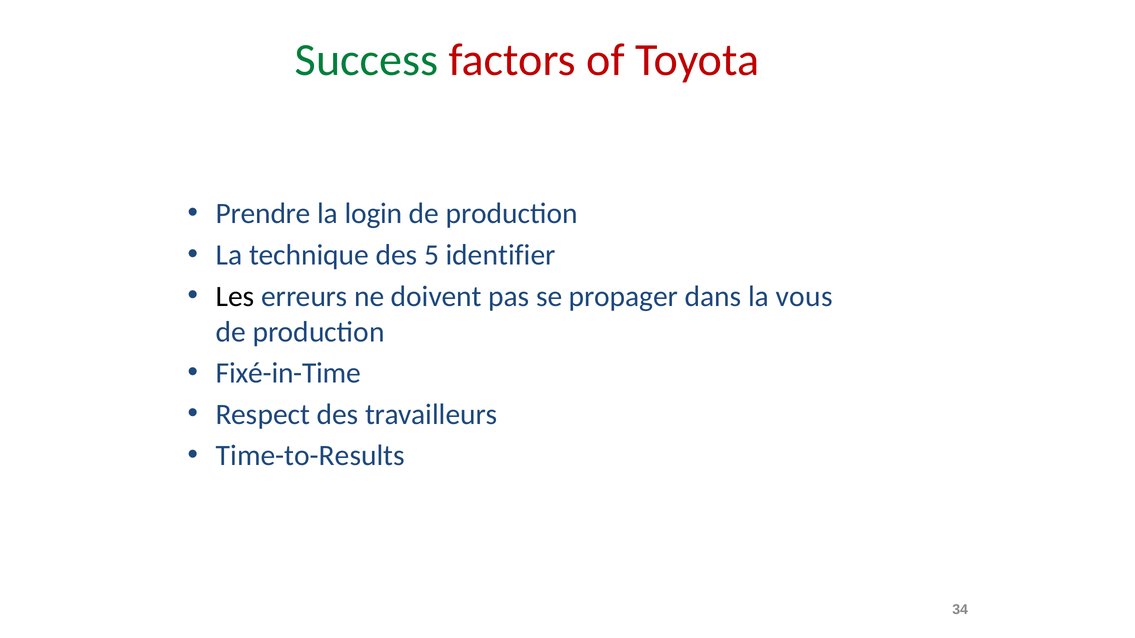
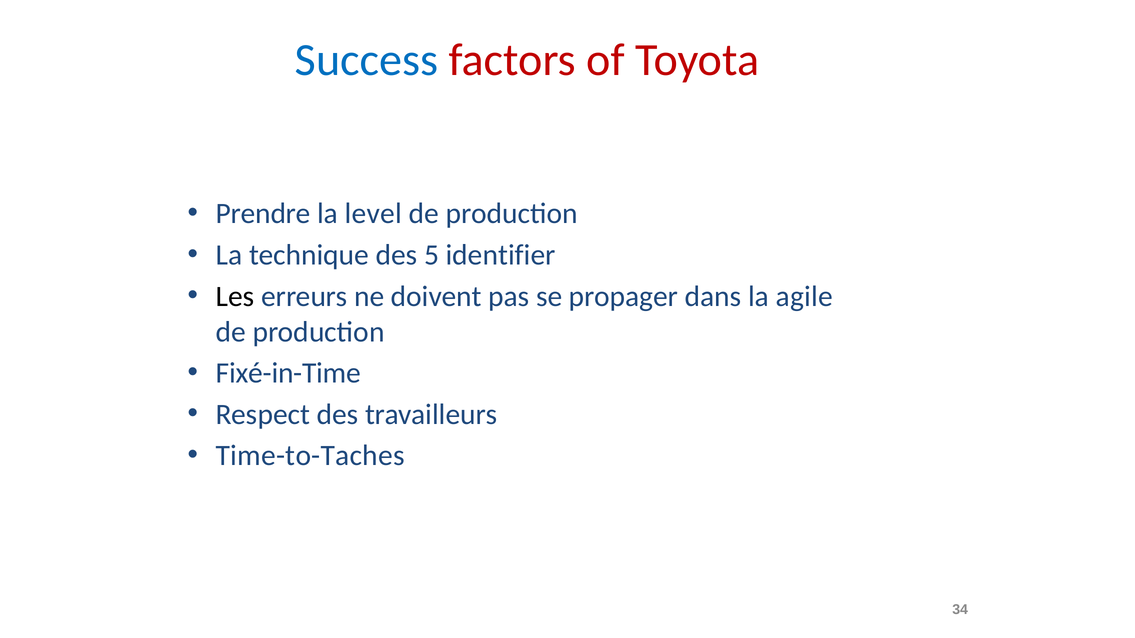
Success colour: green -> blue (367, 60)
login: login -> level (373, 214)
vous: vous -> agile (804, 297)
Time-to-Results: Time-to-Results -> Time-to-Taches (310, 456)
